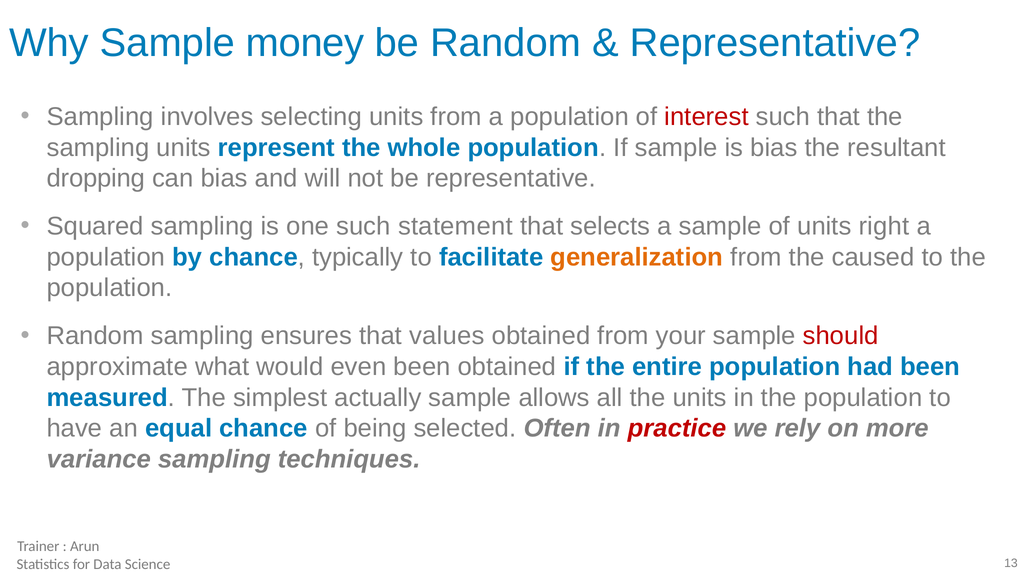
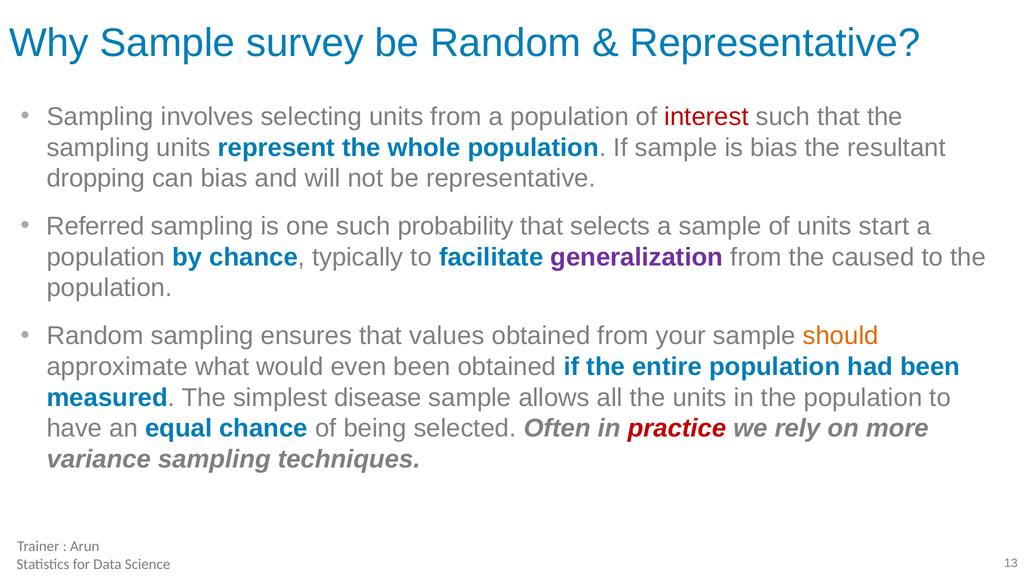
money: money -> survey (305, 43)
Squared: Squared -> Referred (95, 226)
statement: statement -> probability (456, 226)
right: right -> start (884, 226)
generalization colour: orange -> purple (637, 257)
should colour: red -> orange (841, 336)
actually: actually -> disease (378, 398)
